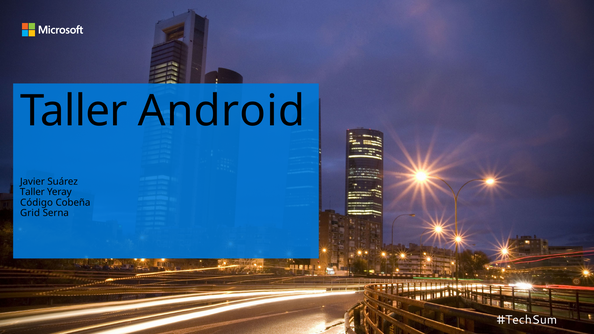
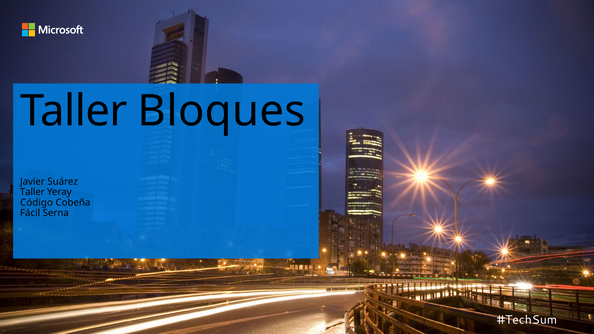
Android: Android -> Bloques (222, 111)
Grid: Grid -> Fácil (30, 213)
